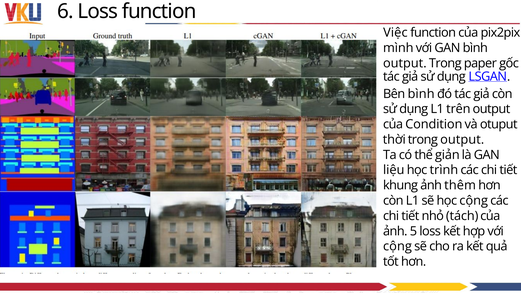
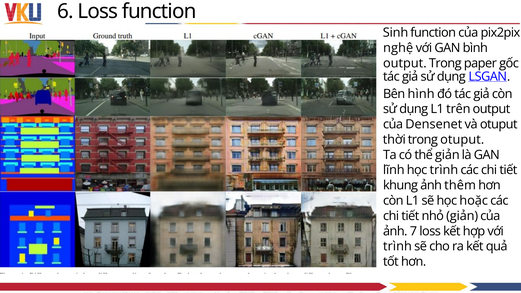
Việc: Việc -> Sinh (396, 33)
mình: mình -> nghệ (398, 48)
Bên bình: bình -> hình (421, 94)
Condition: Condition -> Densenet (434, 124)
trong output: output -> otuput (462, 140)
liệu: liệu -> lĩnh (394, 170)
học cộng: cộng -> hoặc (474, 201)
nhỏ tách: tách -> giản (462, 216)
5: 5 -> 7 (413, 231)
cộng: cộng -> trình (397, 247)
